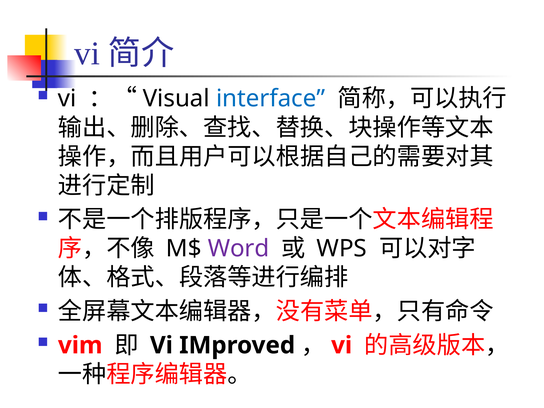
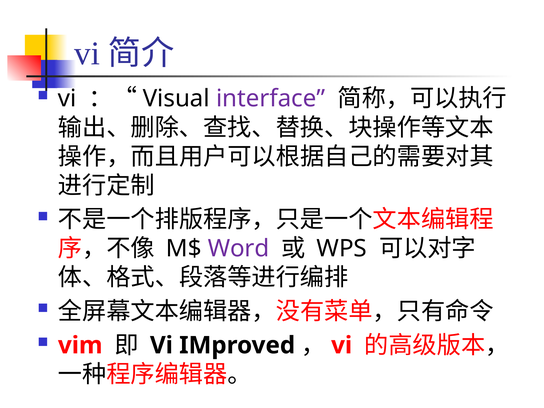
interface colour: blue -> purple (271, 99)
